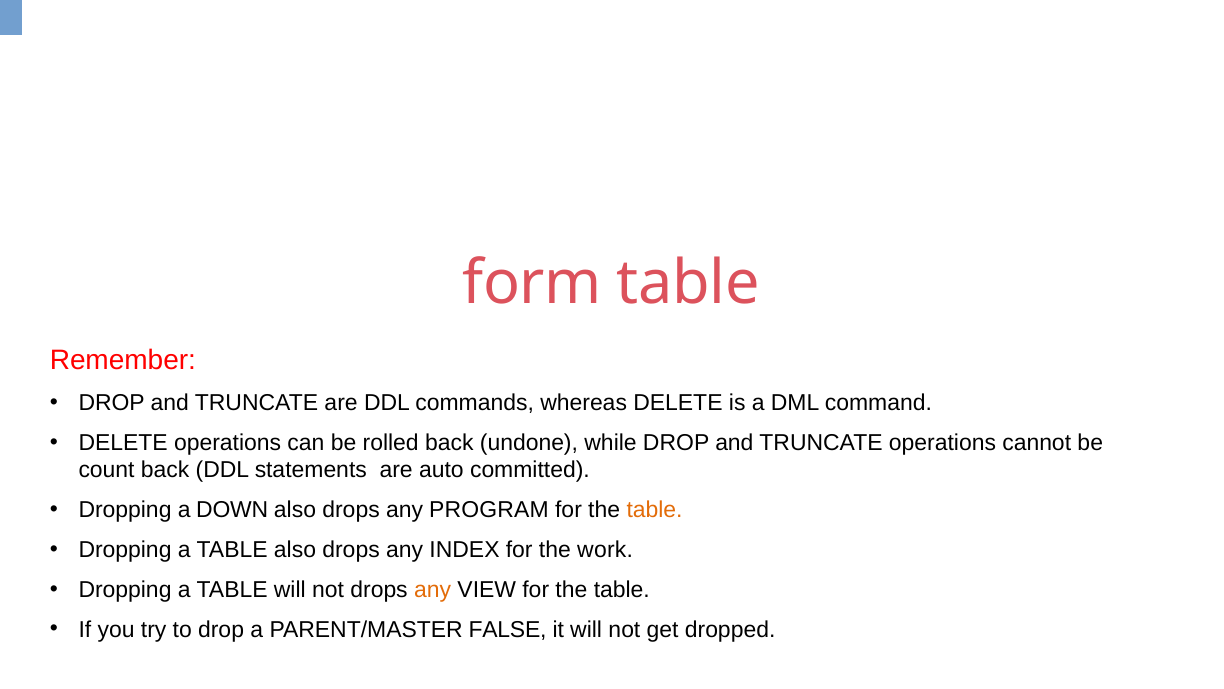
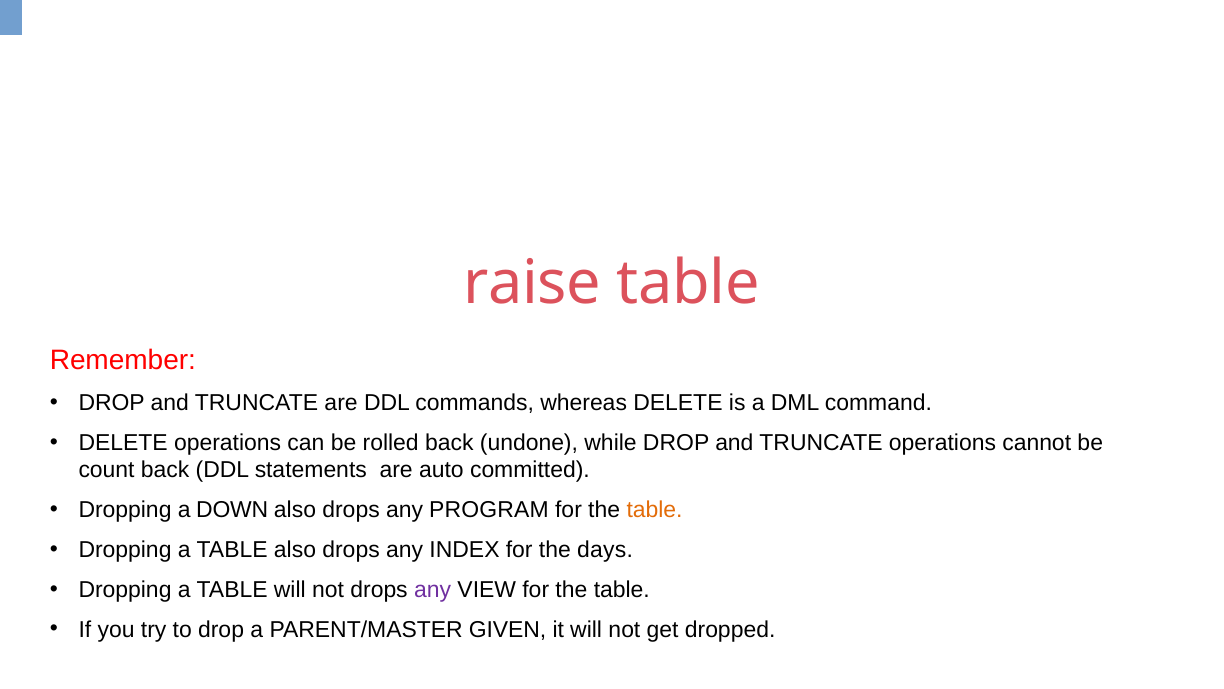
form: form -> raise (532, 283)
work: work -> days (605, 550)
any colour: orange -> purple (433, 589)
FALSE: FALSE -> GIVEN (507, 629)
